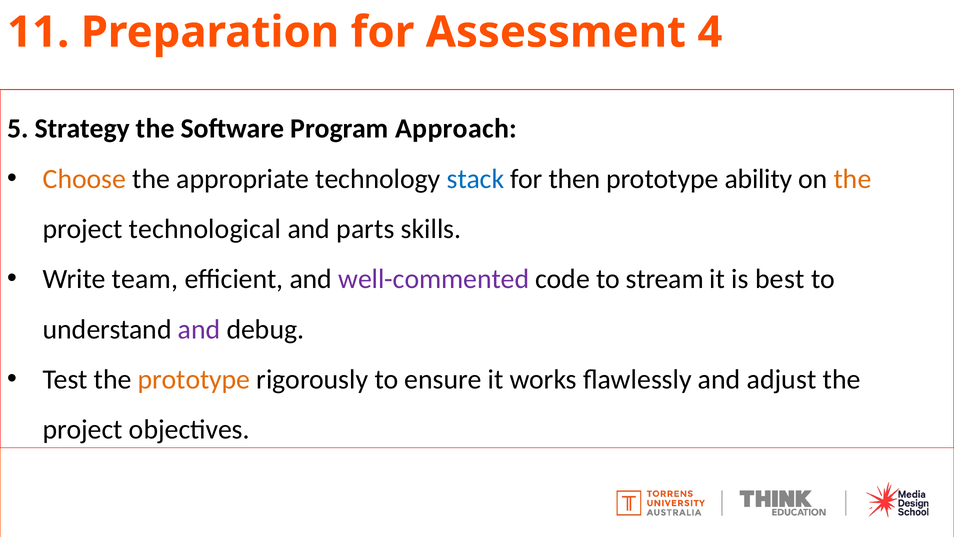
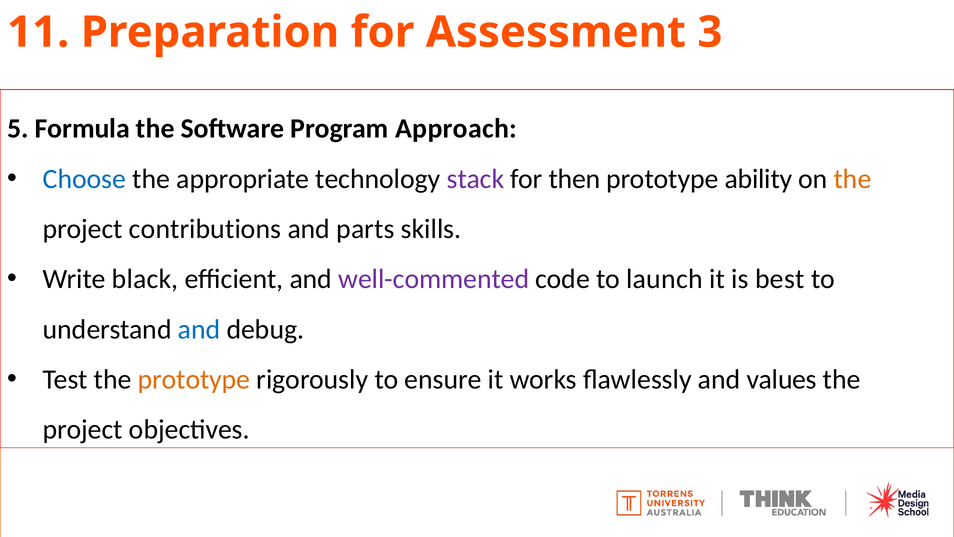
4: 4 -> 3 (710, 32)
Strategy: Strategy -> Formula (82, 129)
Choose colour: orange -> blue (84, 179)
stack colour: blue -> purple (475, 179)
technological: technological -> contributions (205, 229)
team: team -> black (145, 279)
stream: stream -> launch (665, 279)
and colour: purple -> blue (199, 329)
adjust: adjust -> values (782, 379)
